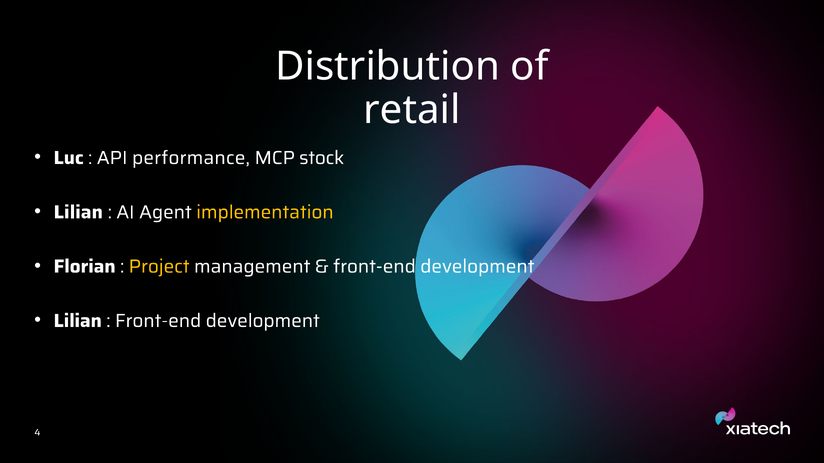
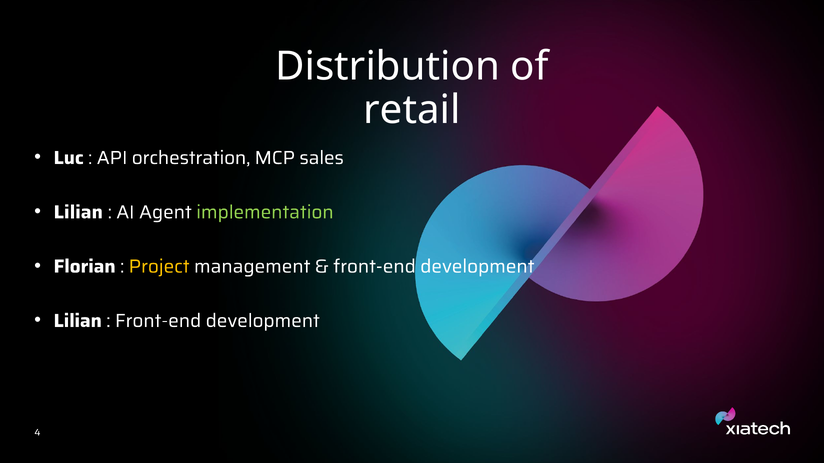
performance: performance -> orchestration (191, 158)
stock: stock -> sales (322, 158)
implementation colour: yellow -> light green (265, 212)
